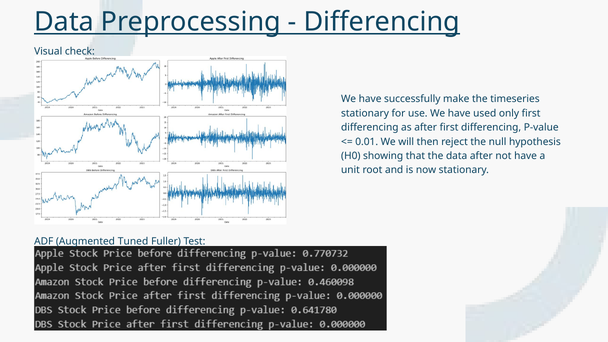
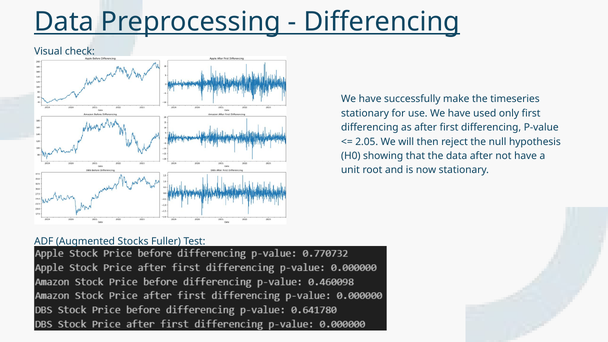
0.01: 0.01 -> 2.05 (367, 142)
Tuned: Tuned -> Stocks (133, 241)
